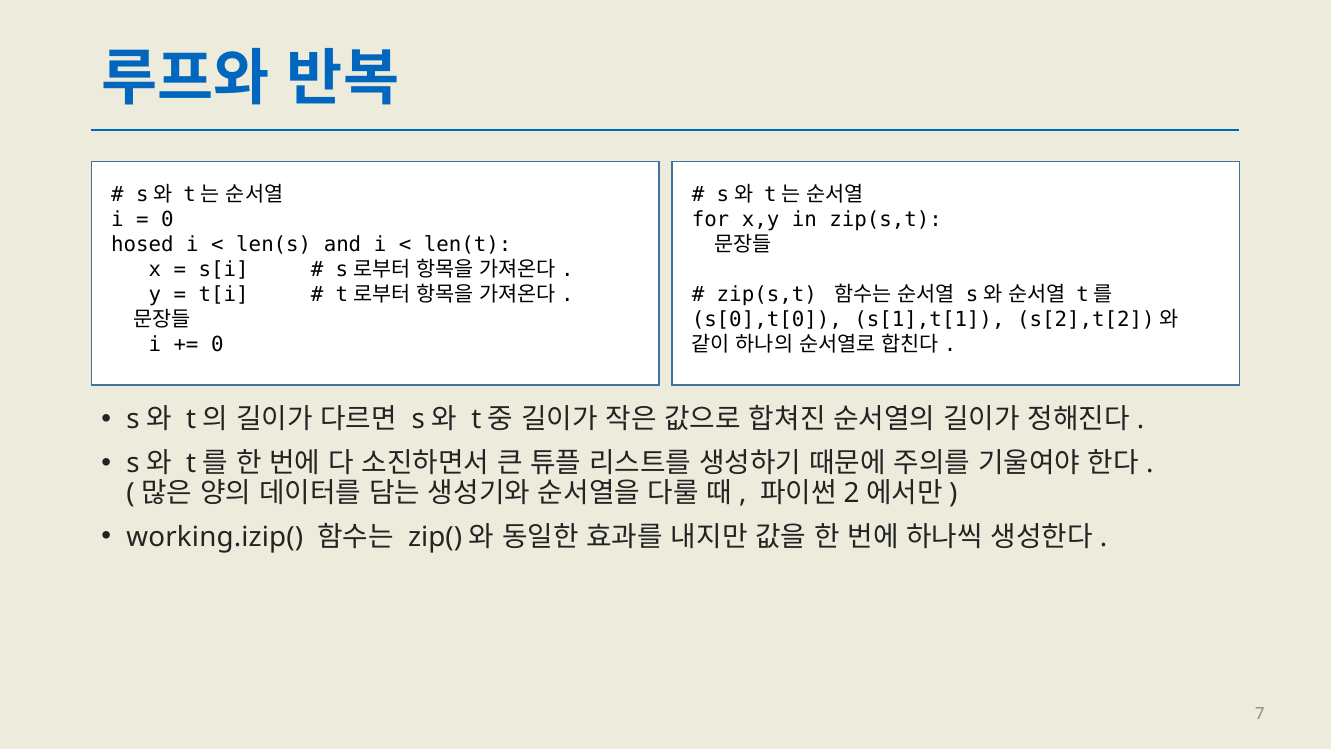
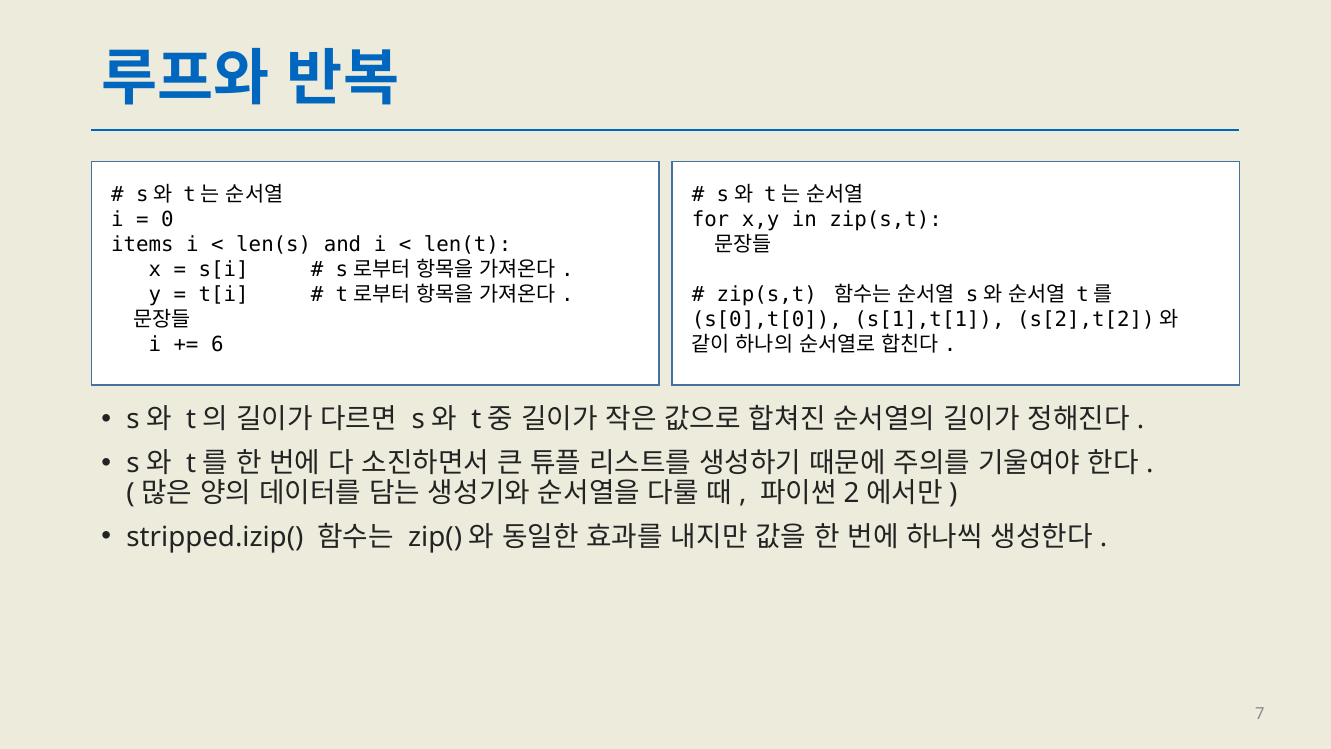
hosed: hosed -> items (142, 245)
0: 0 -> 6 (217, 345)
working.izip(: working.izip( -> stripped.izip( (215, 537)
